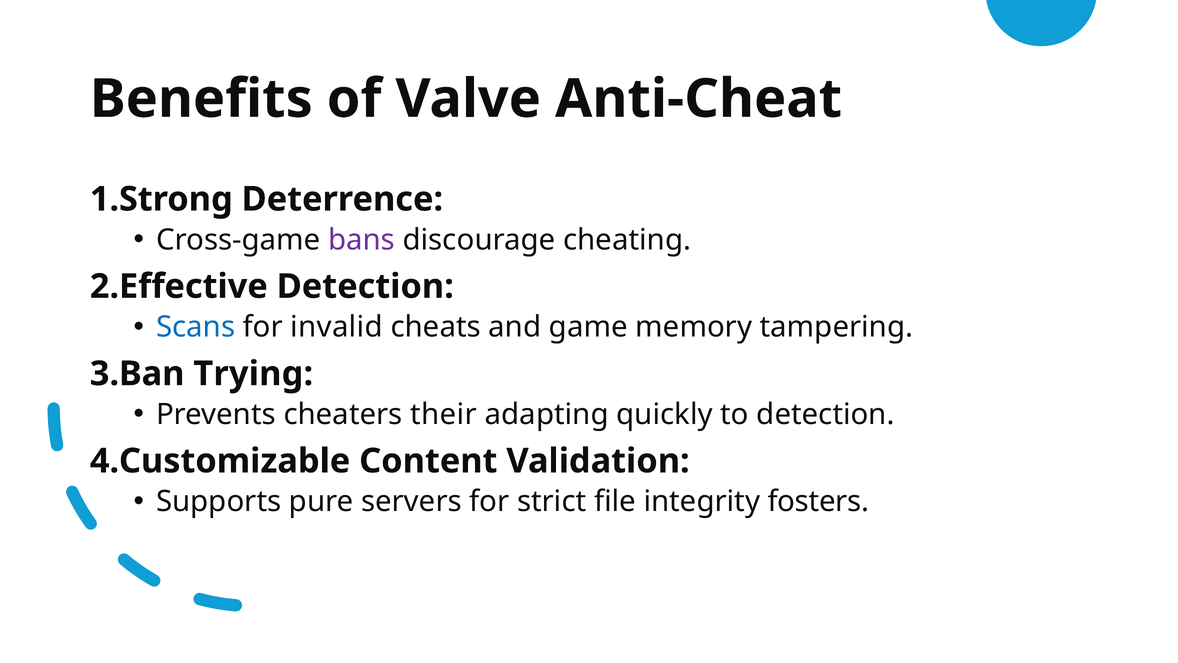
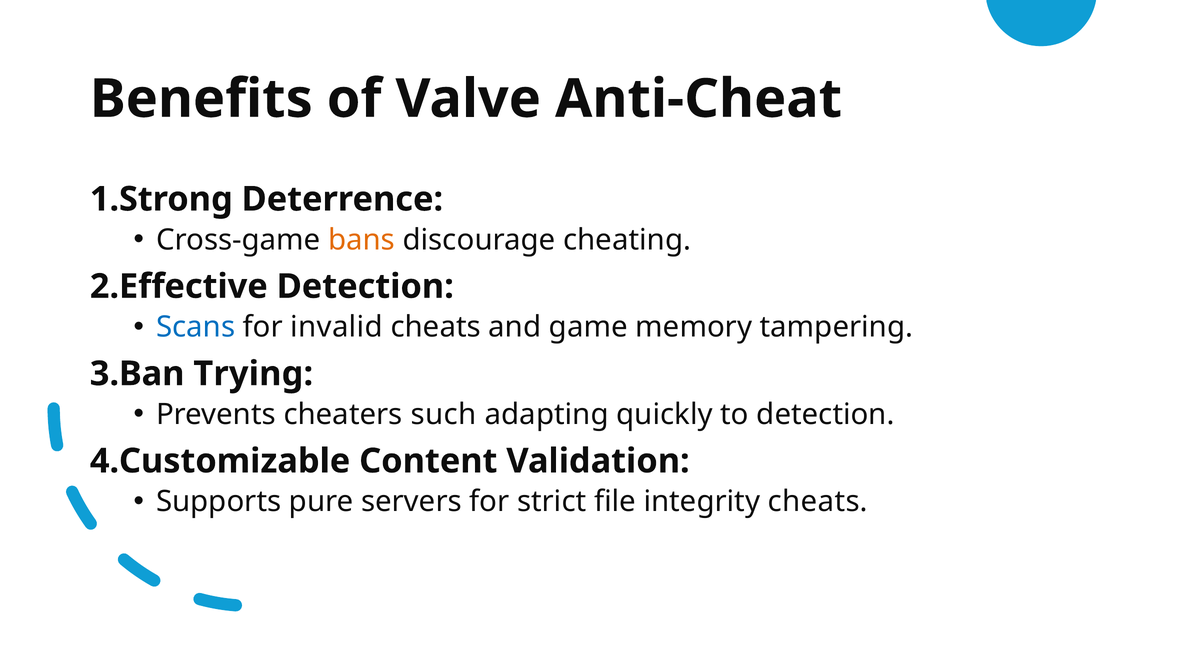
bans colour: purple -> orange (362, 240)
their: their -> such (444, 414)
integrity fosters: fosters -> cheats (818, 501)
